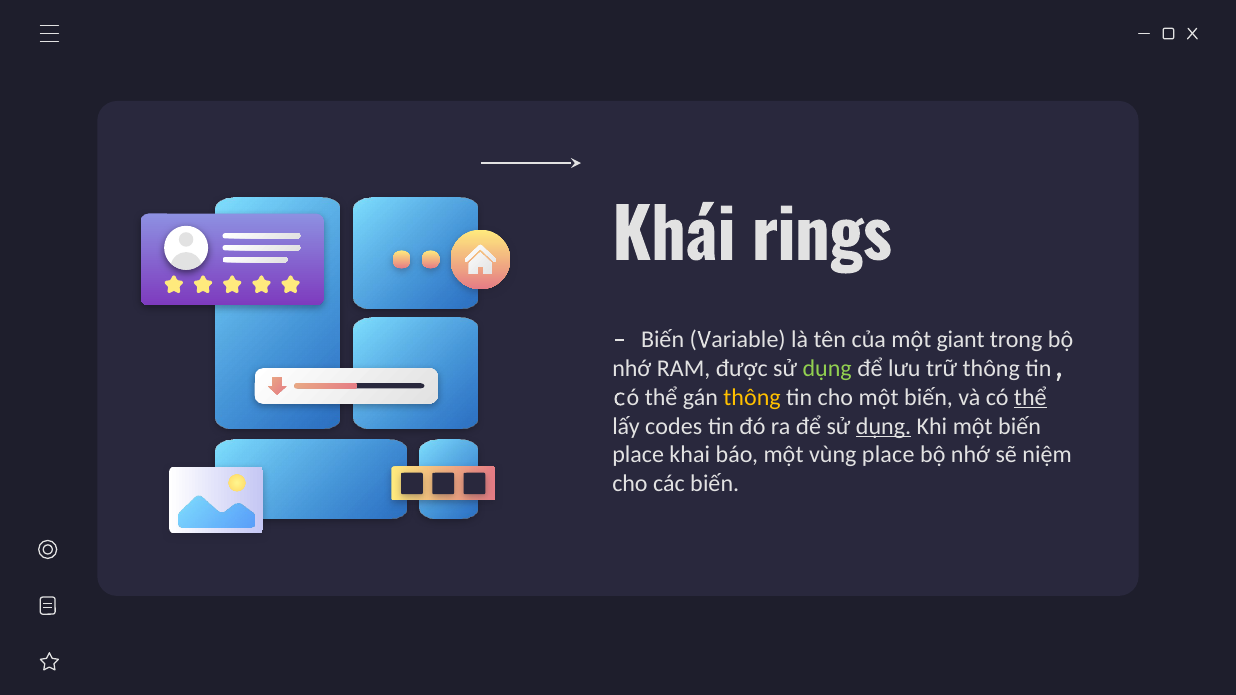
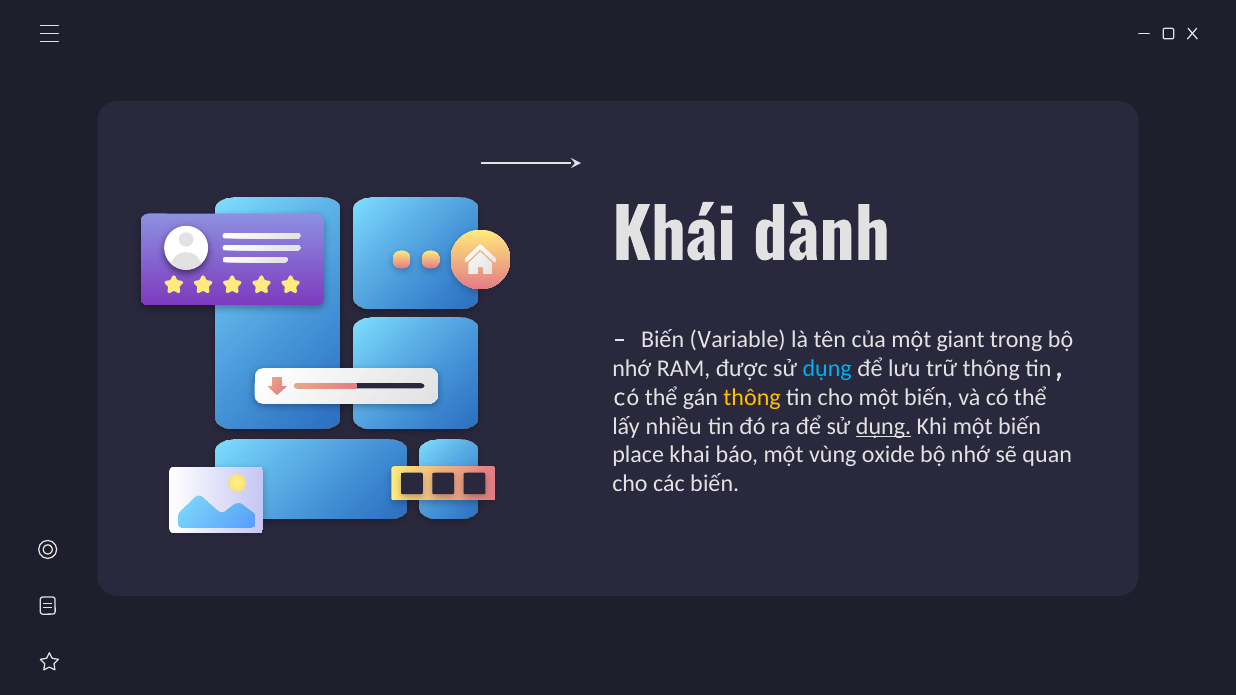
rings: rings -> dành (821, 237)
dụng colour: light green -> light blue (827, 369)
thể underline: present -> none (1030, 398)
codes: codes -> nhiều (674, 426)
vùng place: place -> oxide (888, 455)
niệm: niệm -> quan (1047, 455)
